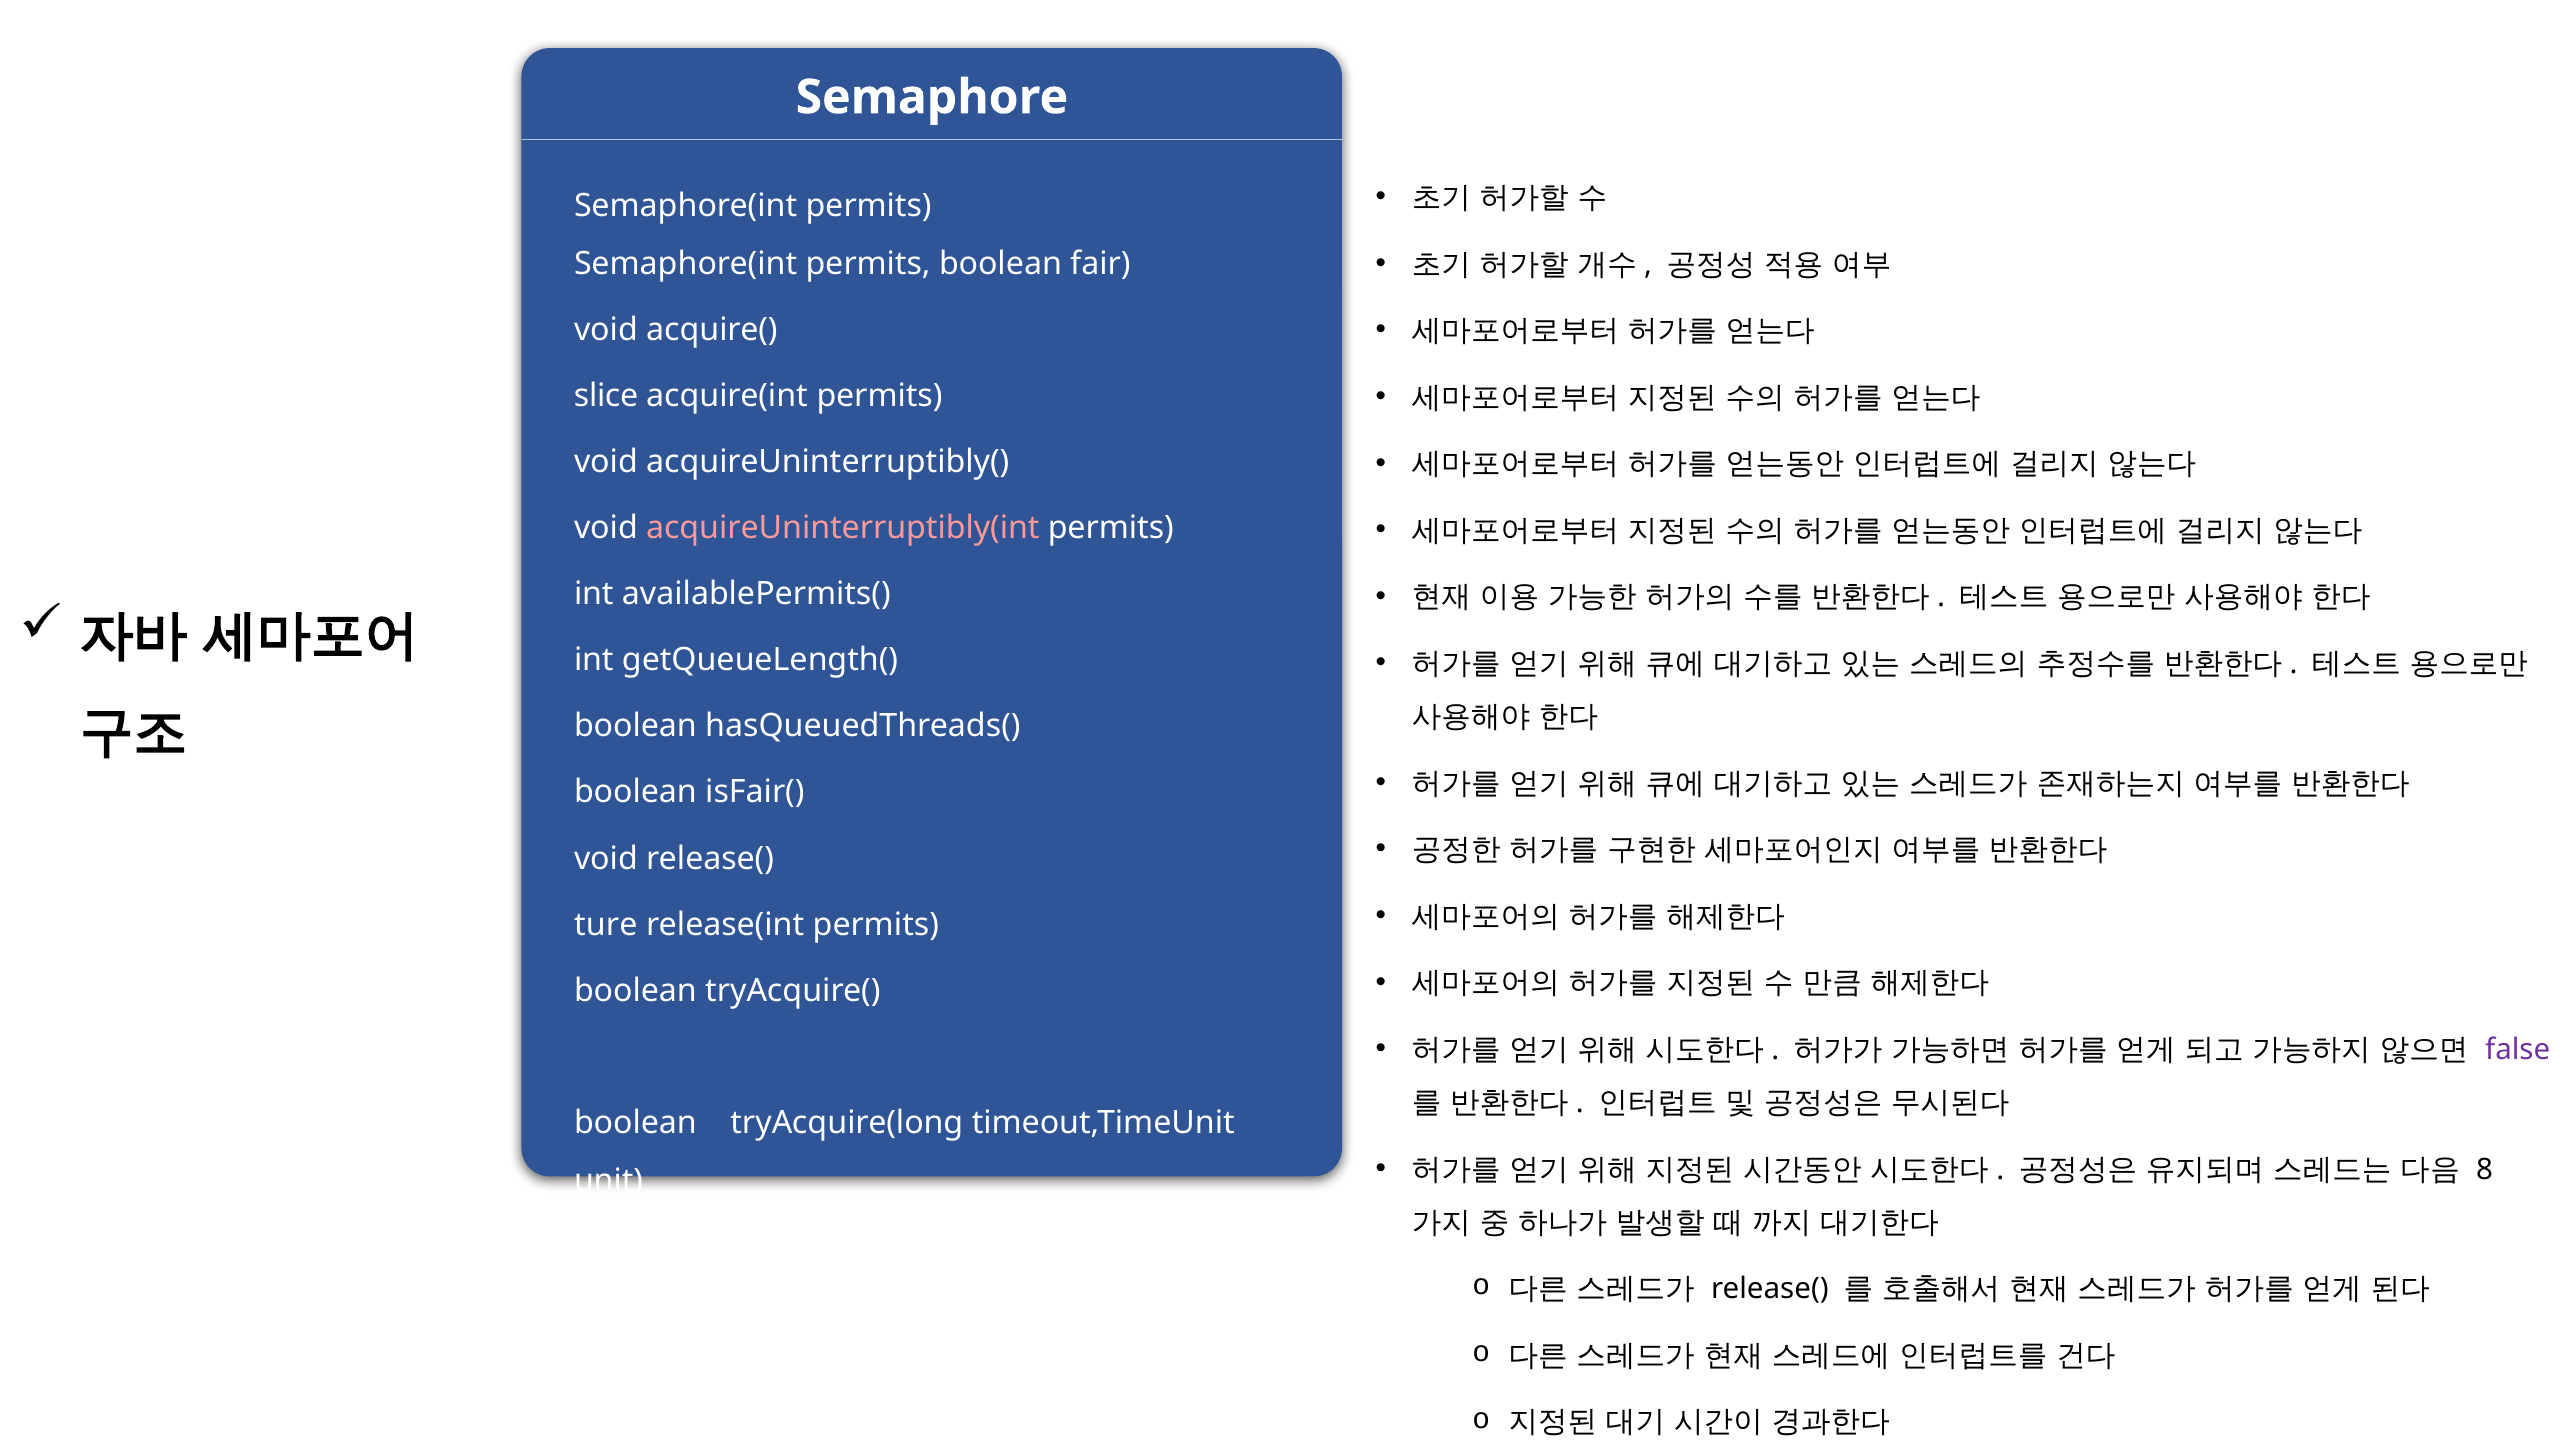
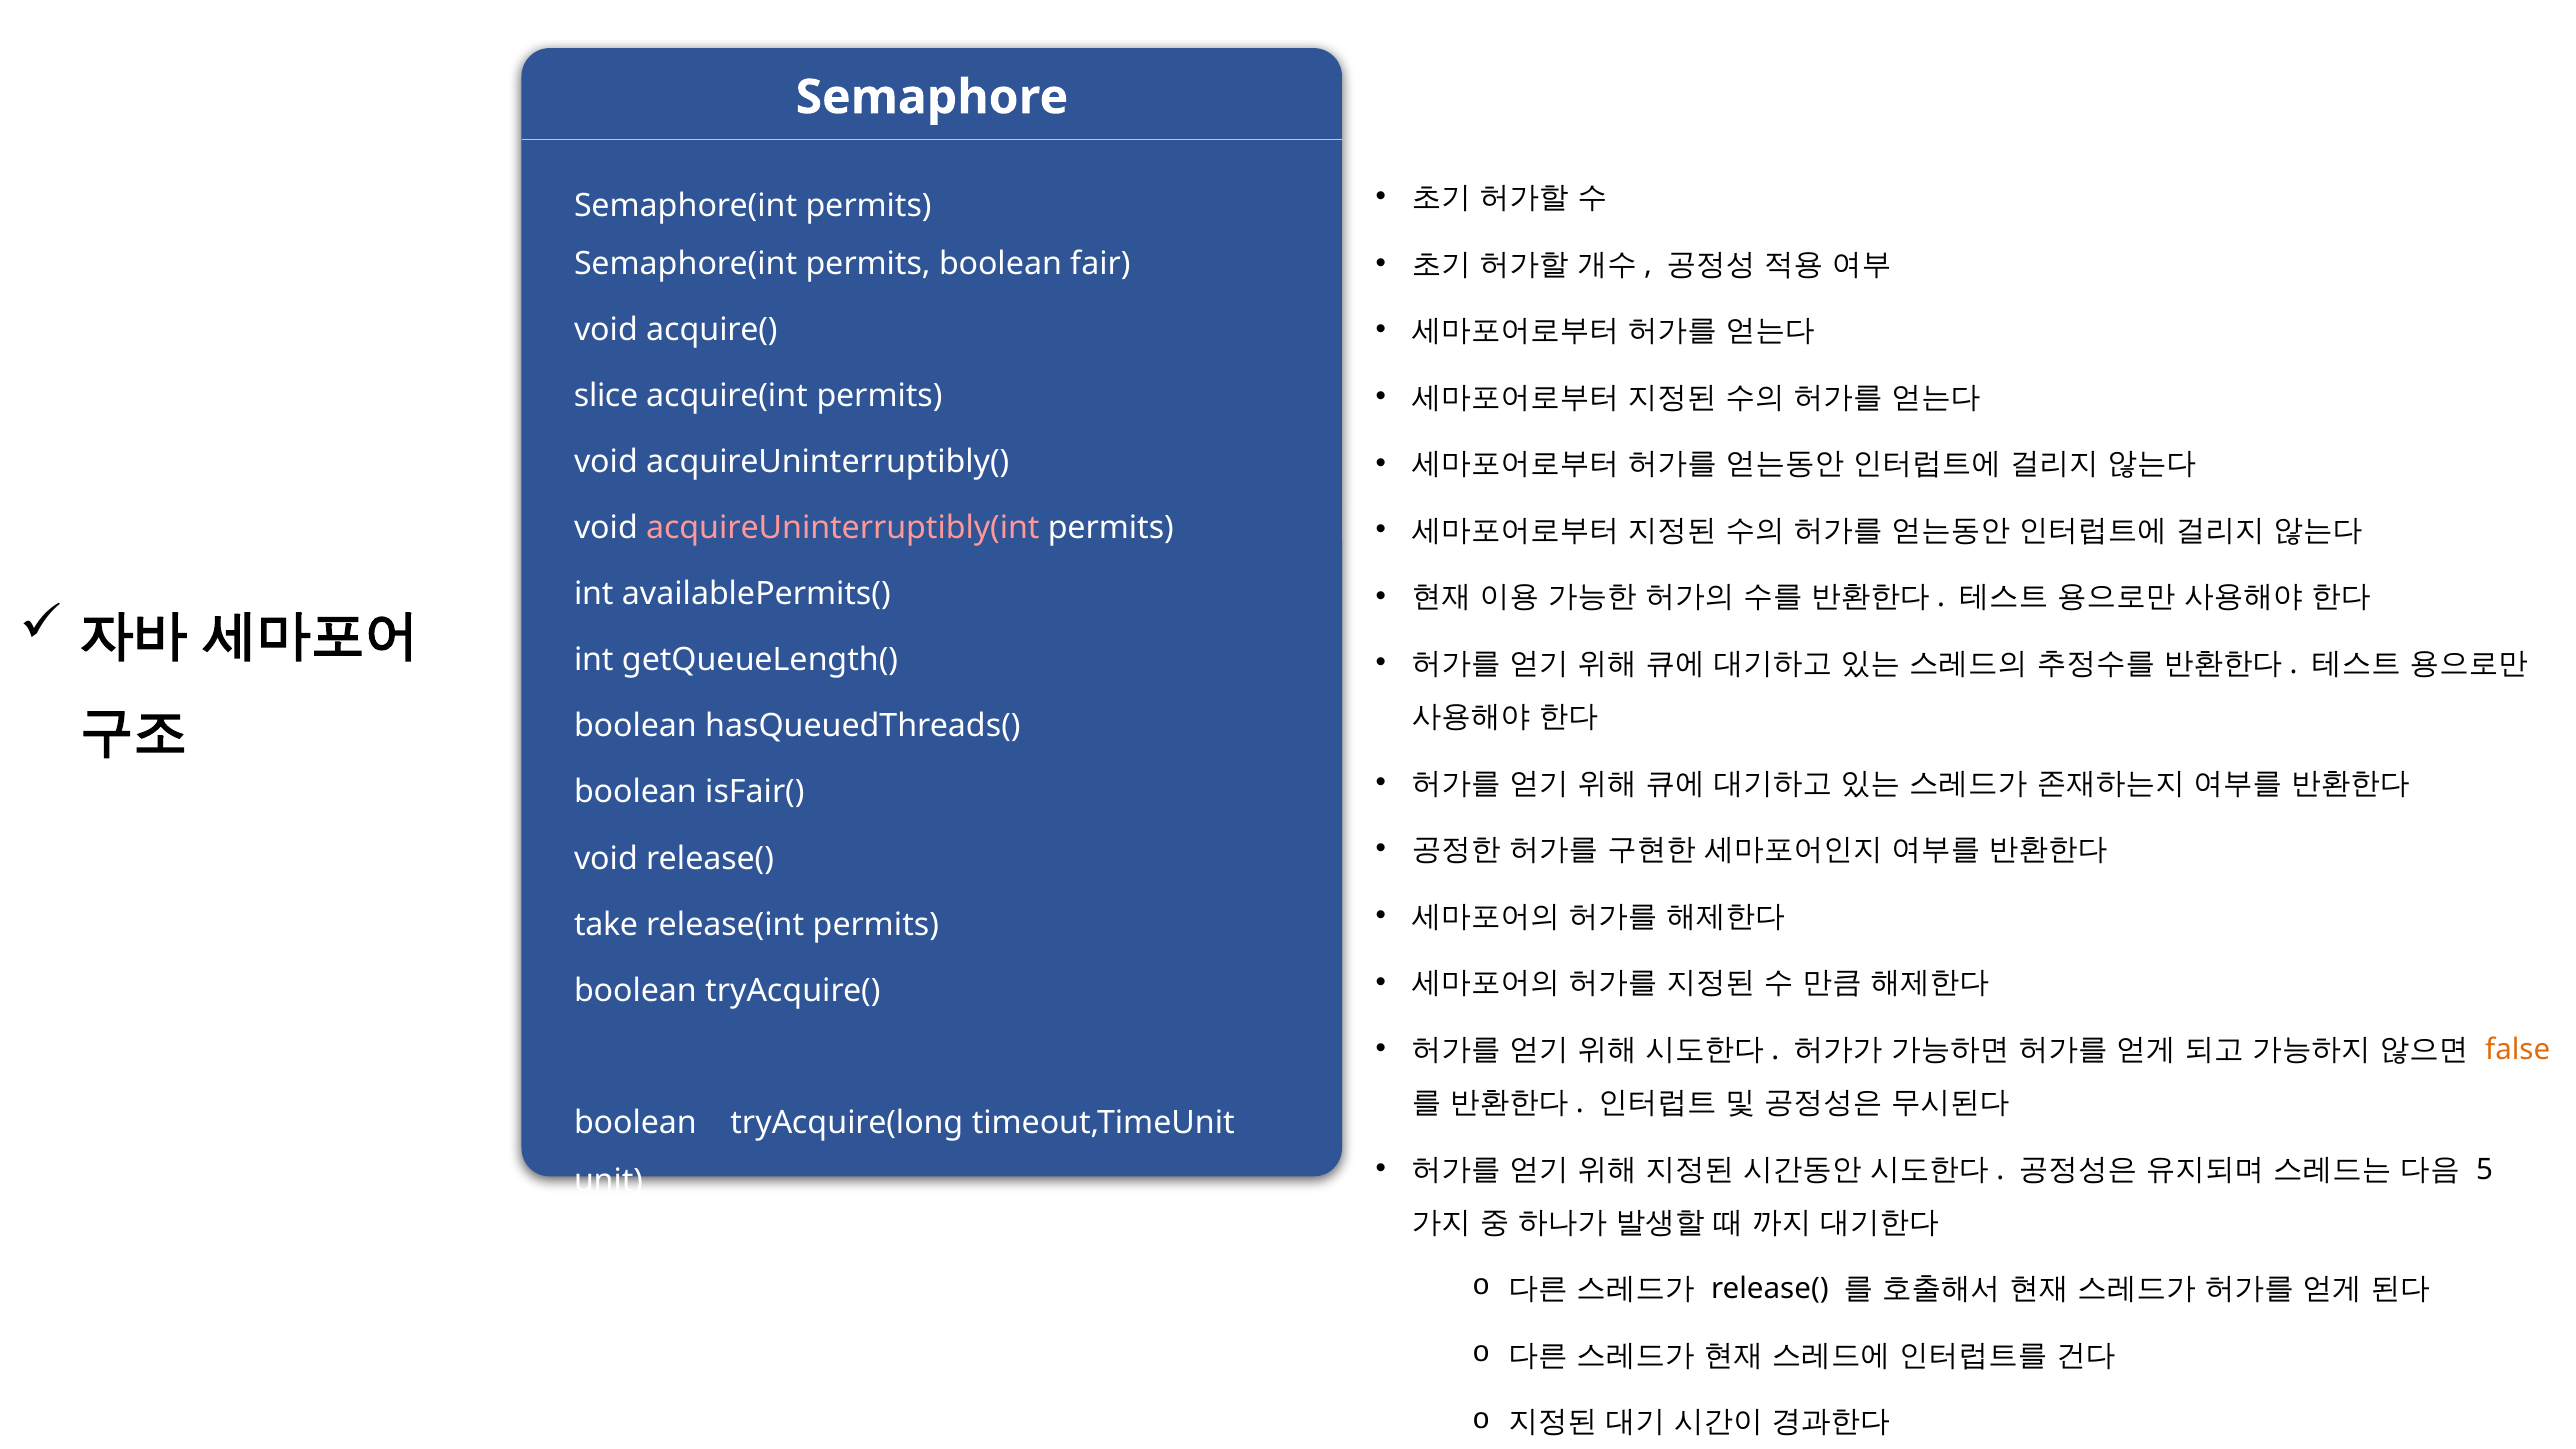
ture: ture -> take (606, 924)
false colour: purple -> orange (2518, 1050)
8: 8 -> 5 (2484, 1169)
